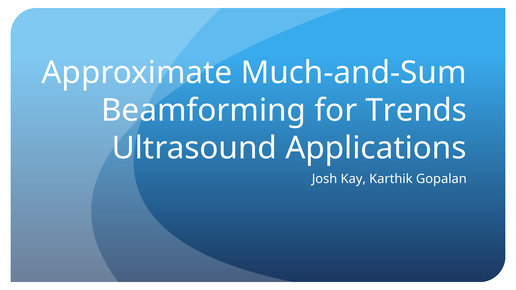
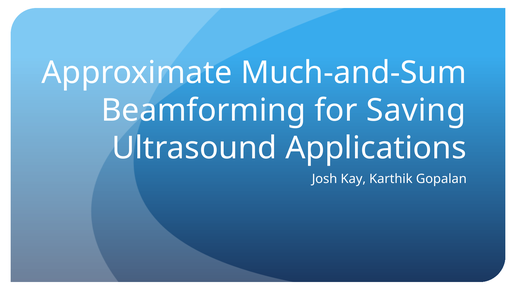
Trends: Trends -> Saving (416, 111)
